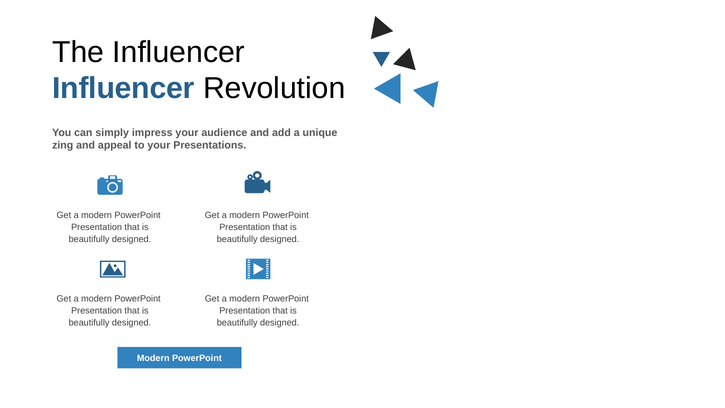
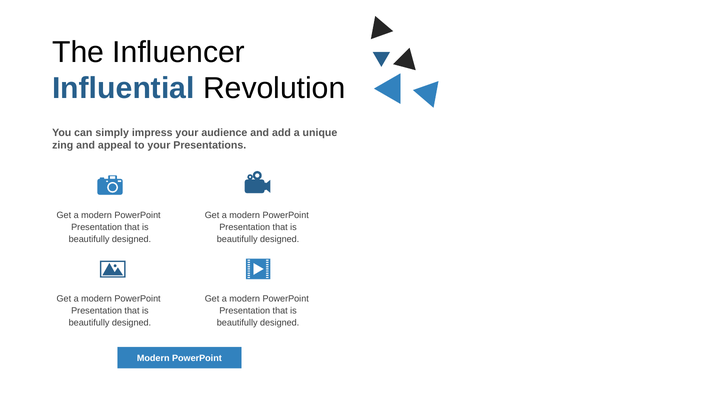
Influencer: Influencer -> Influential (123, 88)
